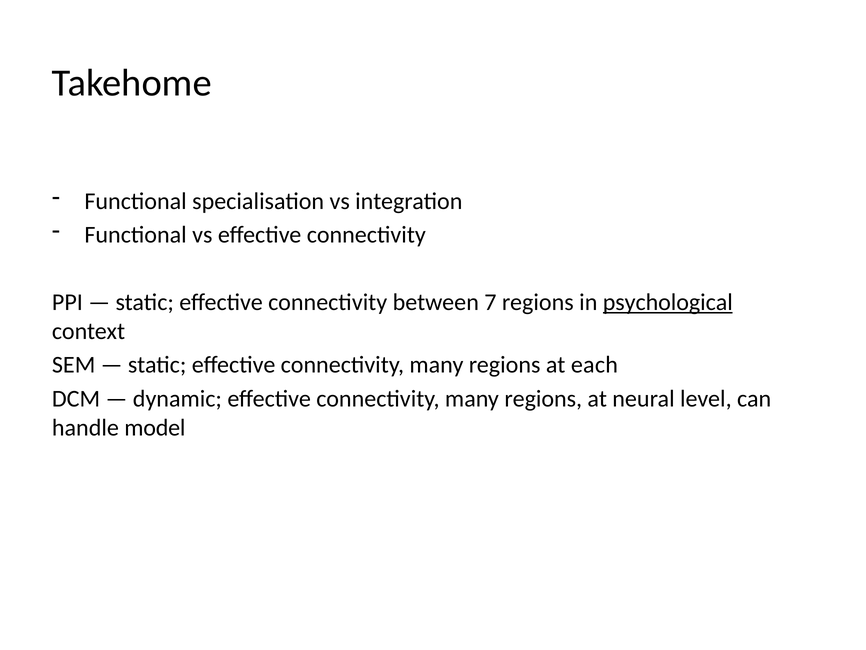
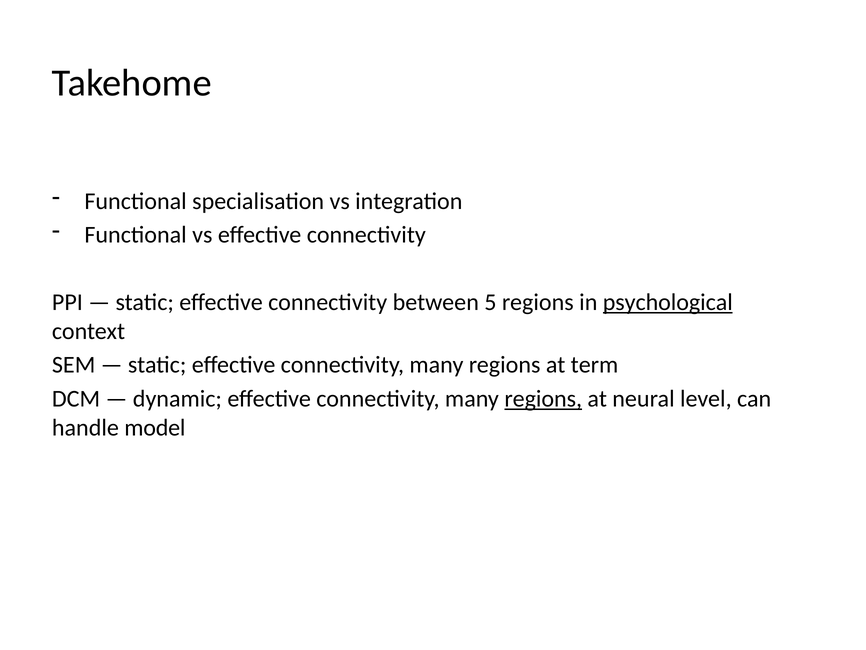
7: 7 -> 5 (490, 302)
each: each -> term (595, 365)
regions underline: none -> present (543, 398)
